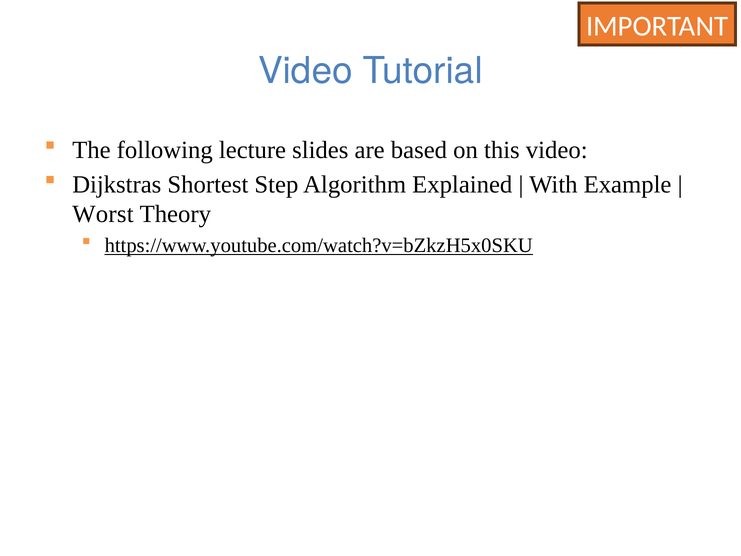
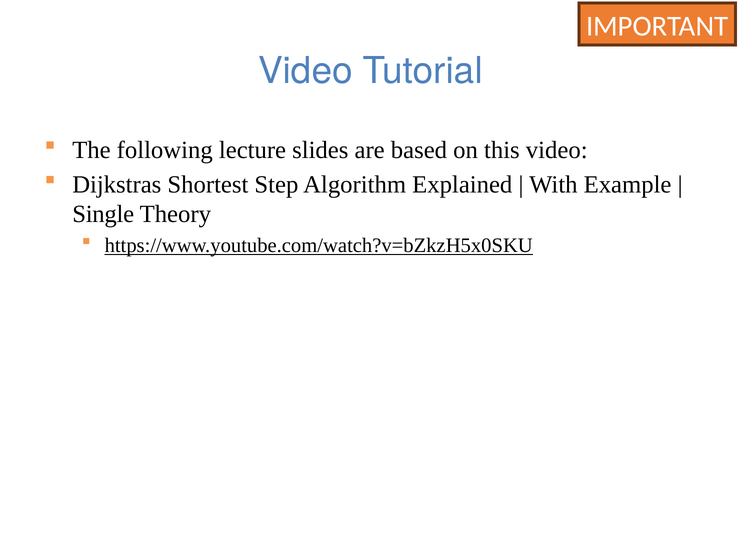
Worst: Worst -> Single (103, 214)
